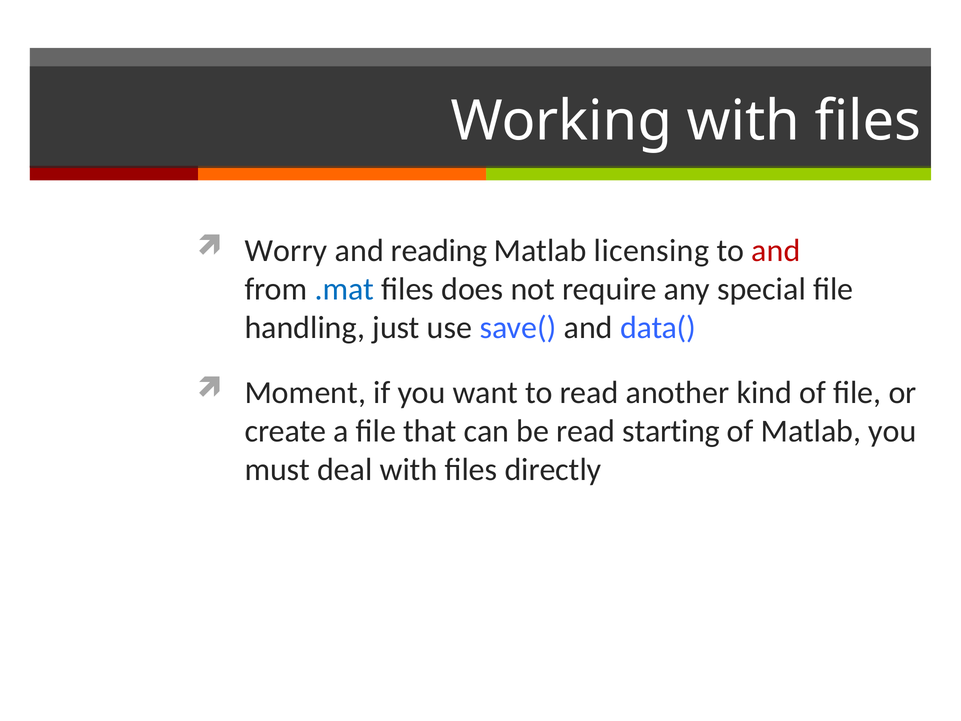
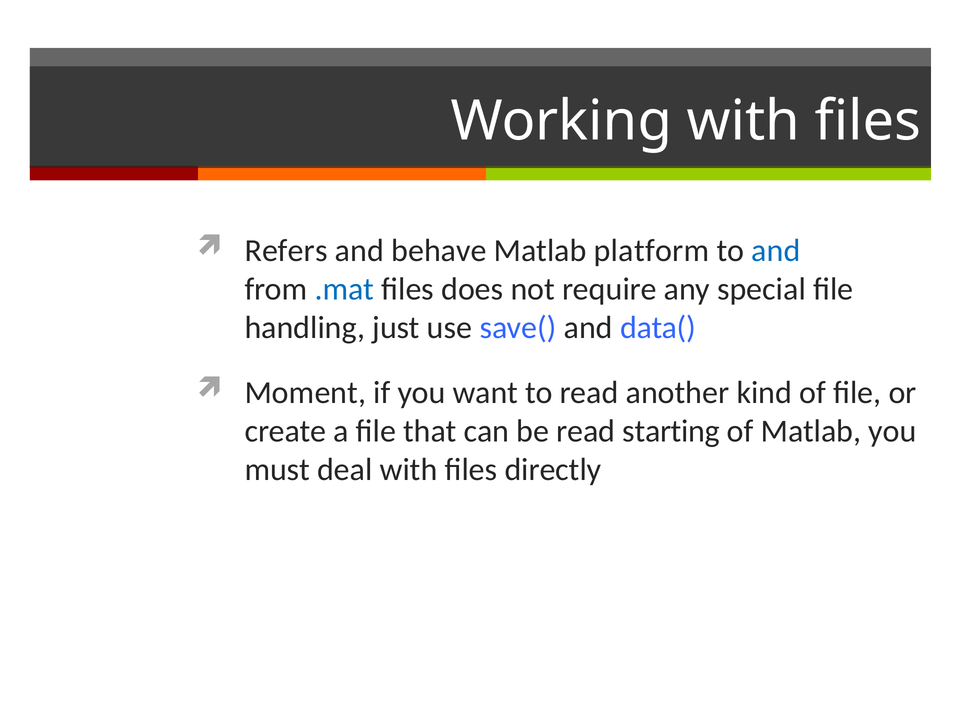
Worry: Worry -> Refers (286, 251)
reading: reading -> behave (439, 251)
licensing: licensing -> platform (652, 251)
and colour: red -> blue (776, 251)
